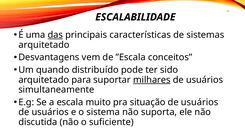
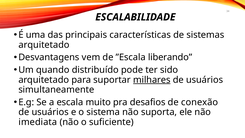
das underline: present -> none (55, 35)
conceitos: conceitos -> liberando (170, 57)
situação: situação -> desafios (148, 102)
usuários: usuários -> conexão (200, 102)
discutida: discutida -> imediata (38, 122)
